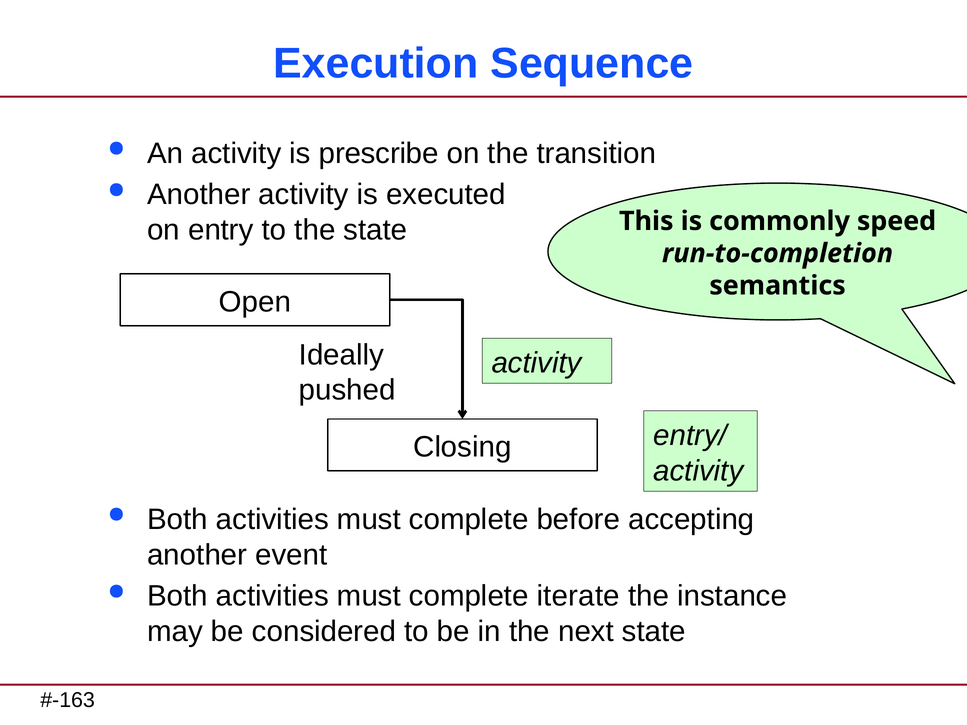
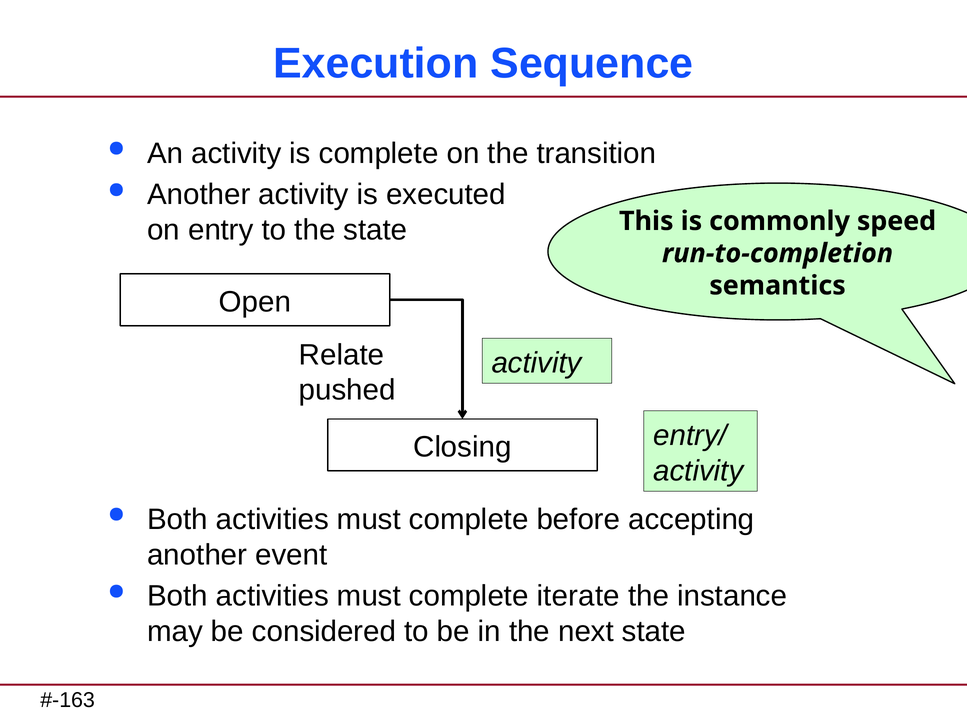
is prescribe: prescribe -> complete (379, 153)
Ideally: Ideally -> Relate (342, 355)
